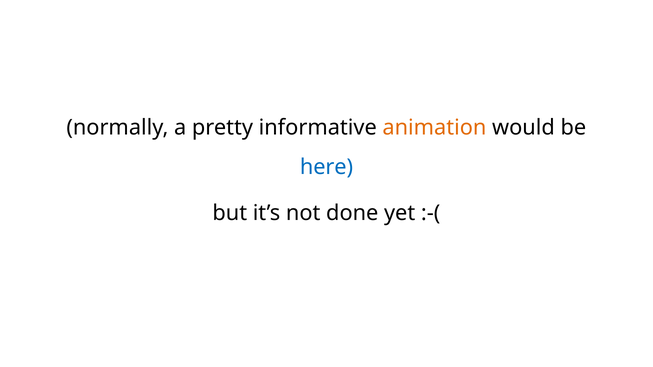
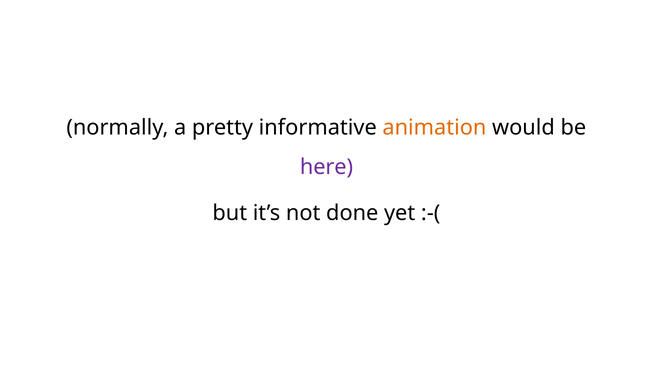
here colour: blue -> purple (327, 167)
